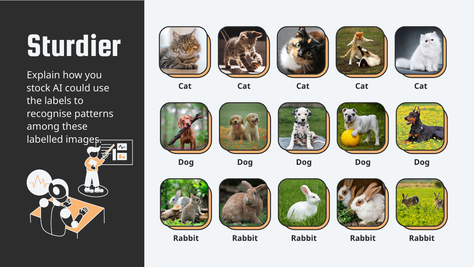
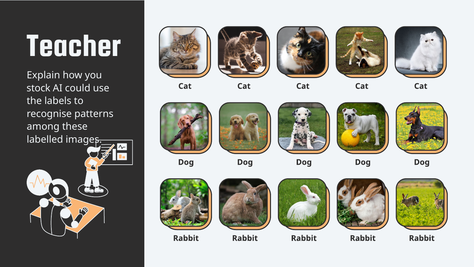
Sturdier: Sturdier -> Teacher (74, 45)
